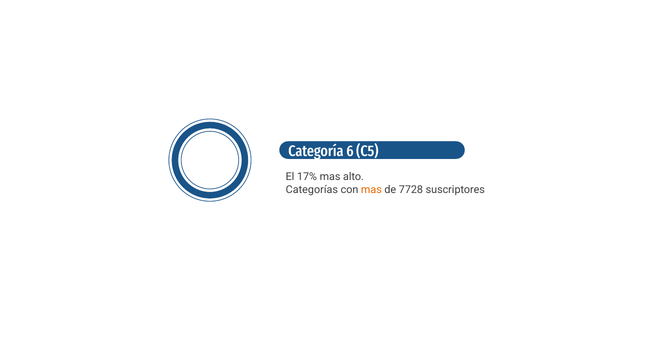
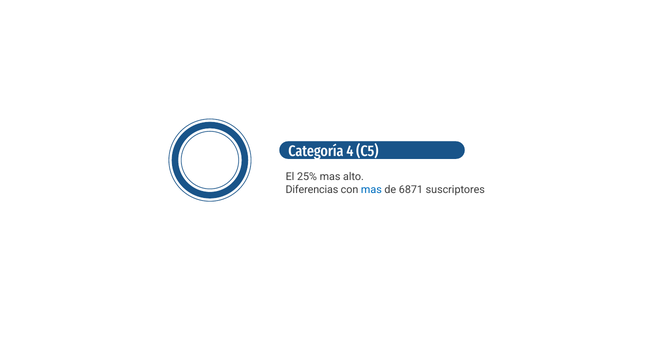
6: 6 -> 4 (350, 151)
17%: 17% -> 25% (307, 177)
Categorías: Categorías -> Diferencias (312, 190)
mas colour: orange -> blue (371, 190)
7728: 7728 -> 6871 (411, 190)
